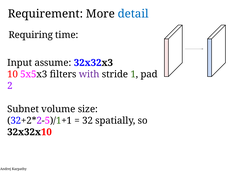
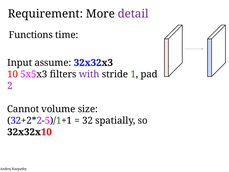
detail colour: blue -> purple (133, 14)
Requiring: Requiring -> Functions (31, 35)
Subnet: Subnet -> Cannot (23, 109)
